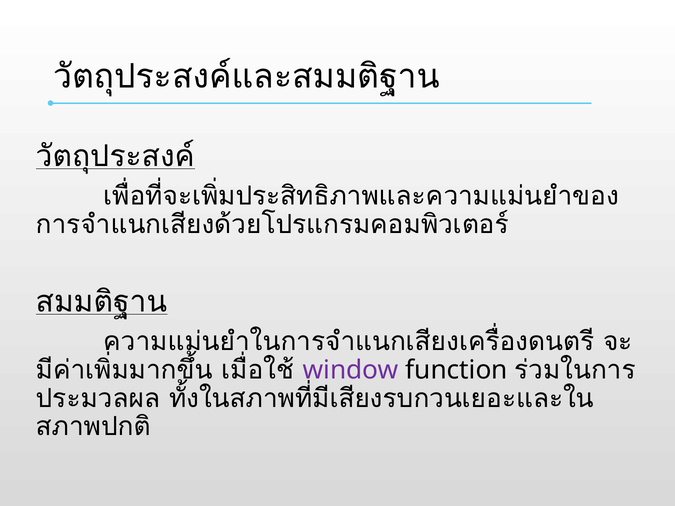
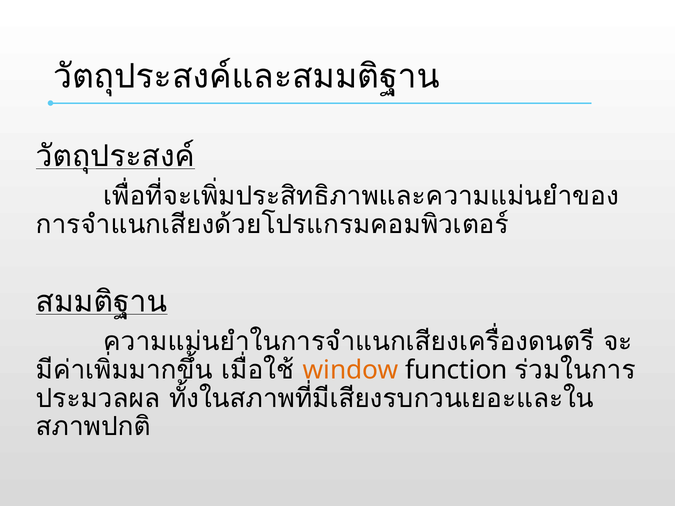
window colour: purple -> orange (351, 370)
